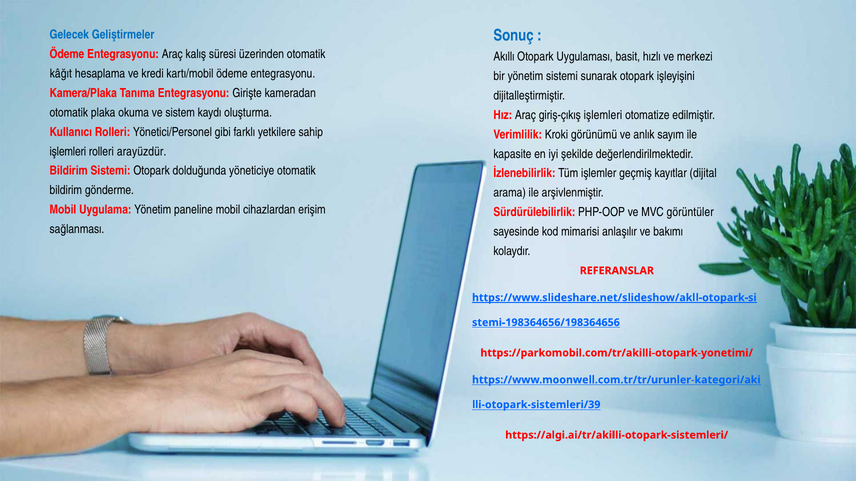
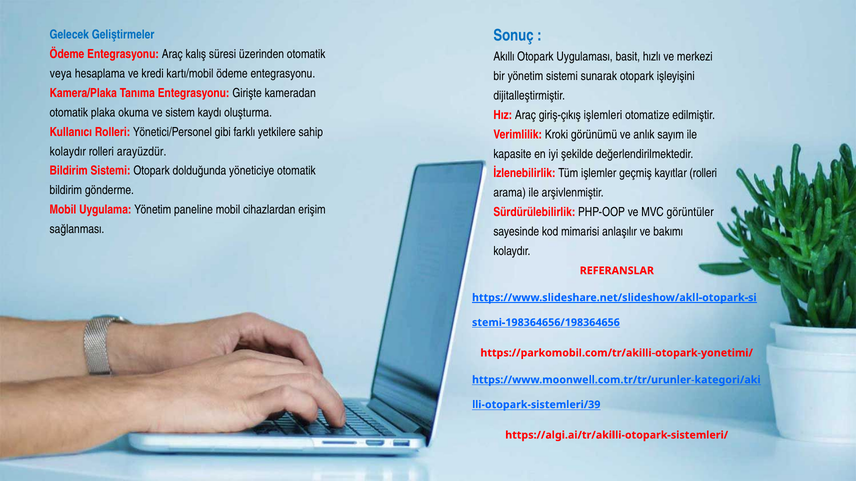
kâğıt: kâğıt -> veya (61, 74)
işlemleri: işlemleri -> kolaydır (68, 152)
kayıtlar dijital: dijital -> rolleri (703, 174)
